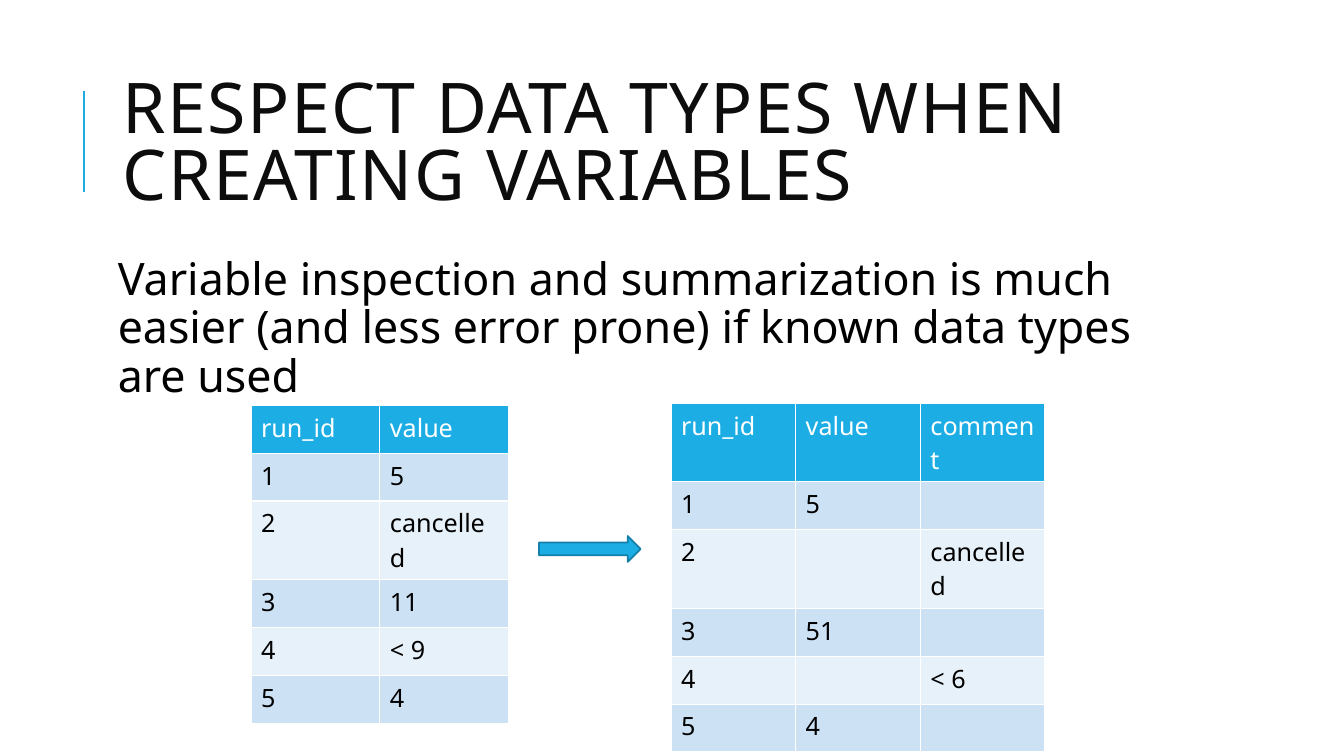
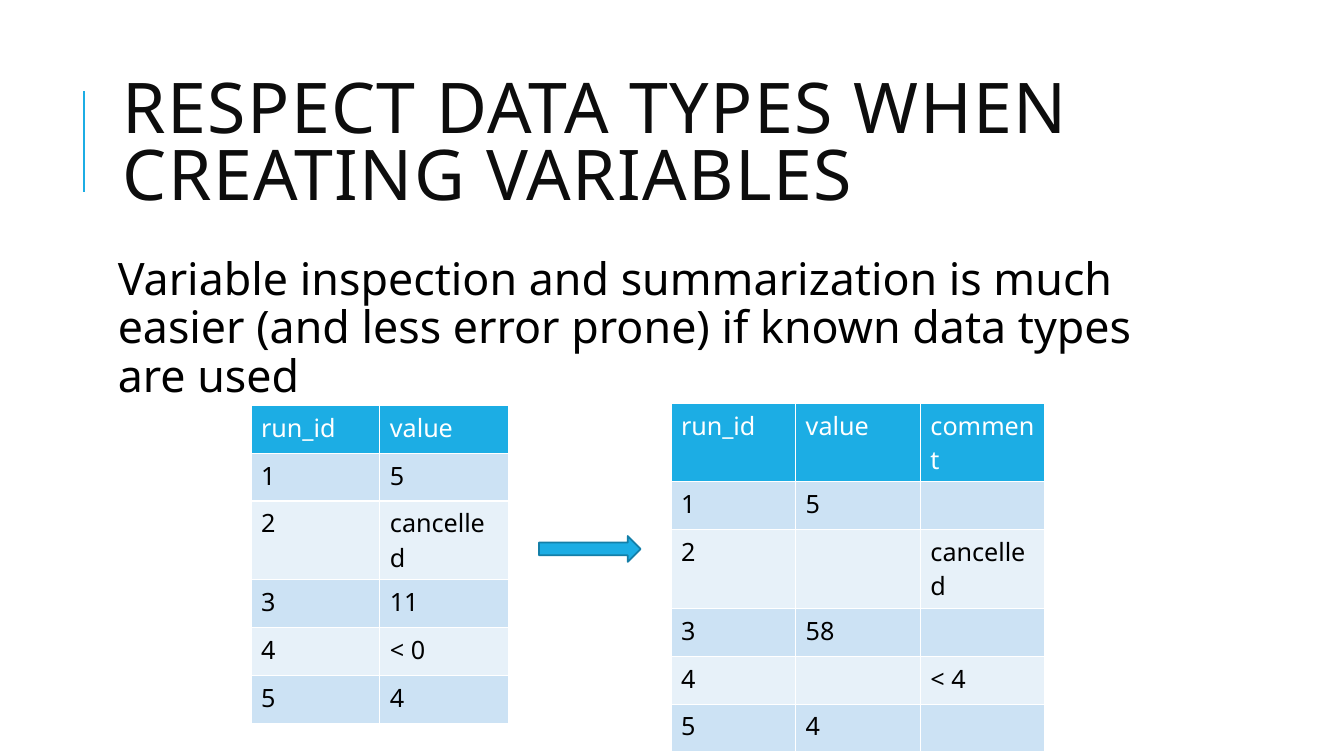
51: 51 -> 58 (820, 632)
9: 9 -> 0 (418, 651)
6: 6 -> 4 (958, 680)
